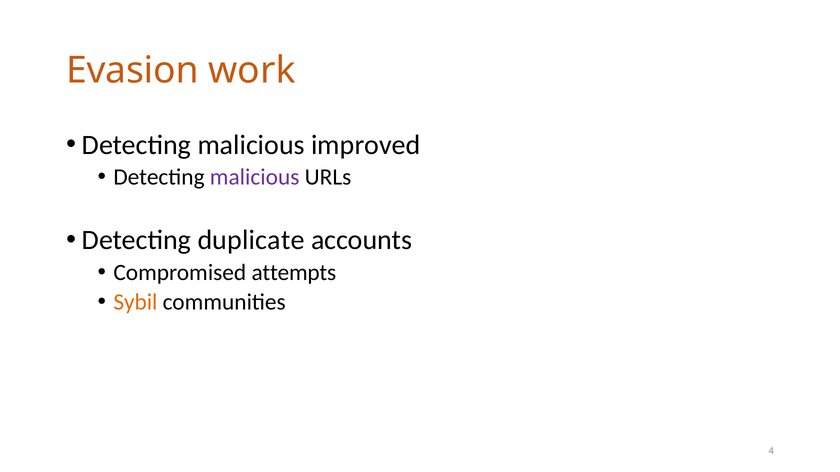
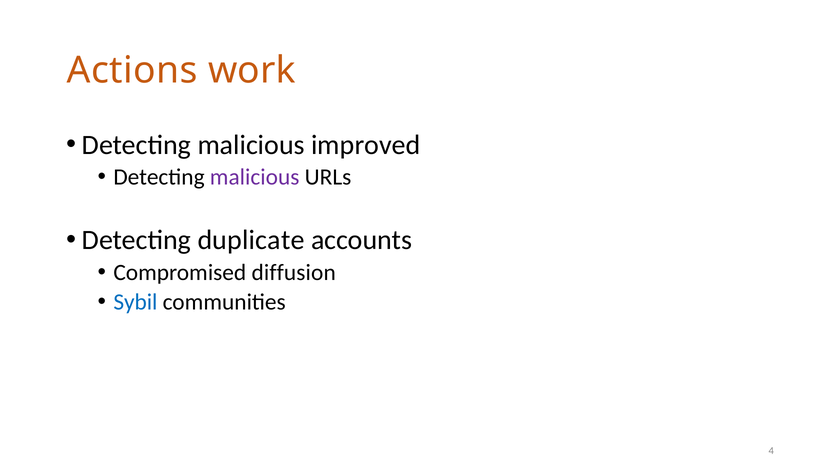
Evasion: Evasion -> Actions (132, 71)
attempts: attempts -> diffusion (294, 273)
Sybil colour: orange -> blue (135, 302)
